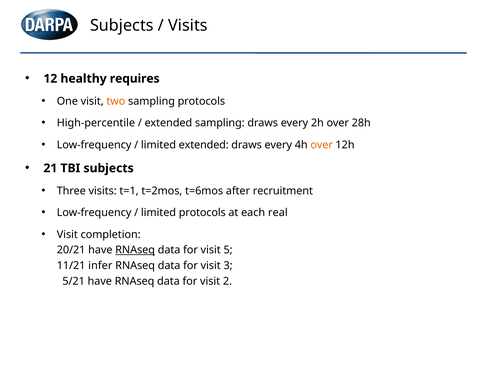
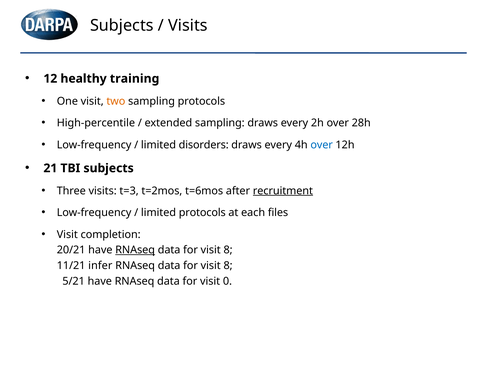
requires: requires -> training (135, 78)
limited extended: extended -> disorders (204, 145)
over colour: orange -> blue (322, 145)
t=1: t=1 -> t=3 (129, 190)
recruitment underline: none -> present (283, 190)
real: real -> files (278, 212)
5: 5 -> 8 (228, 250)
3: 3 -> 8 (228, 265)
2: 2 -> 0 (228, 281)
